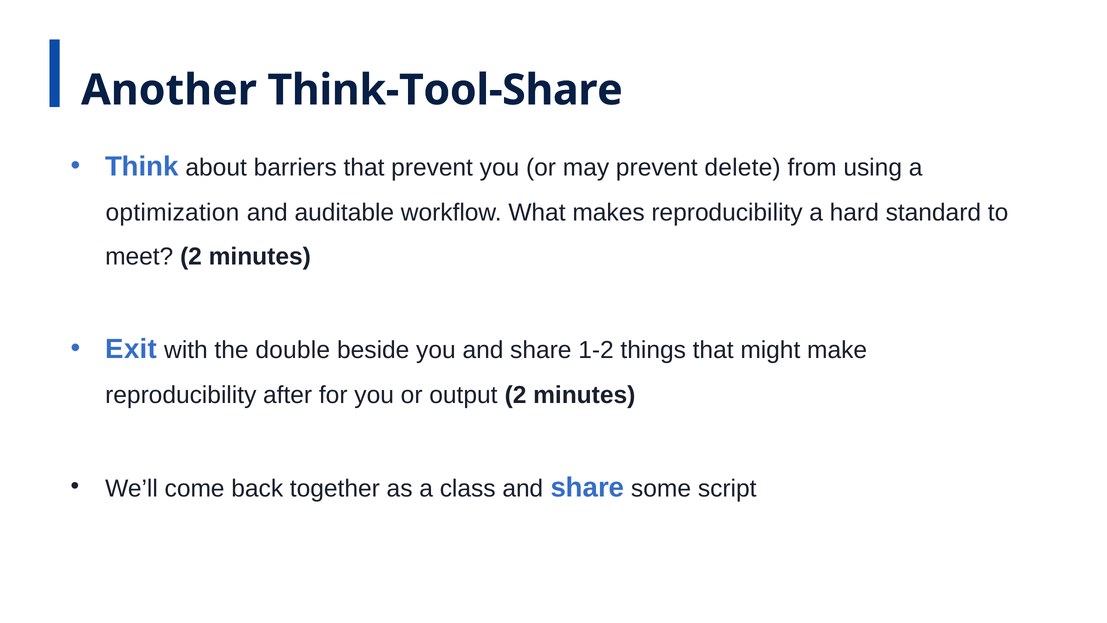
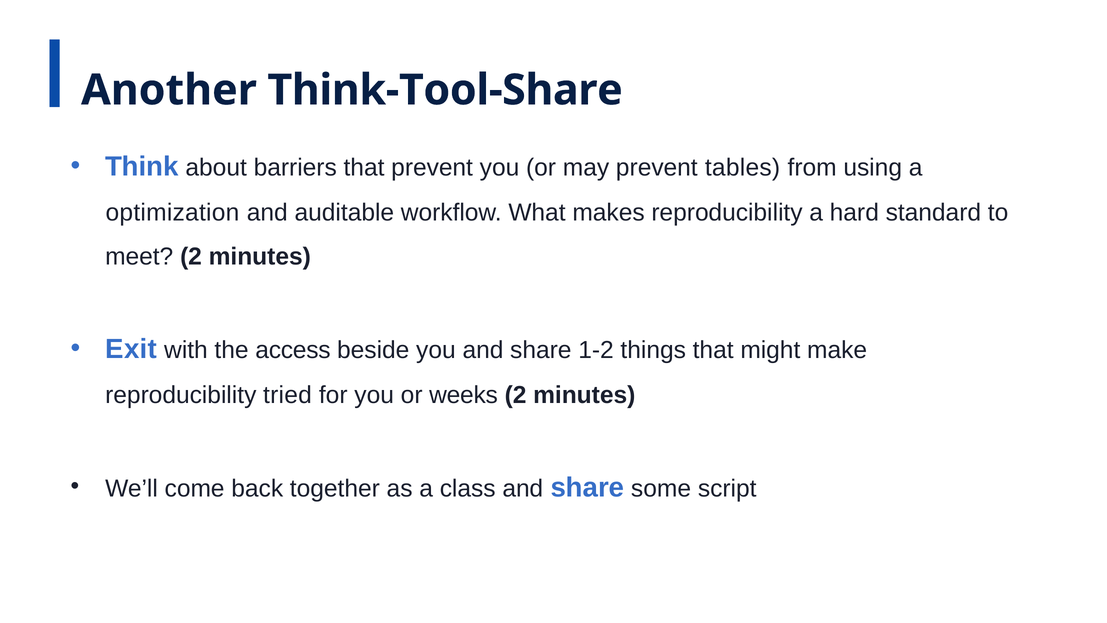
delete: delete -> tables (743, 167)
double: double -> access (293, 350)
after: after -> tried (288, 395)
output: output -> weeks (463, 395)
